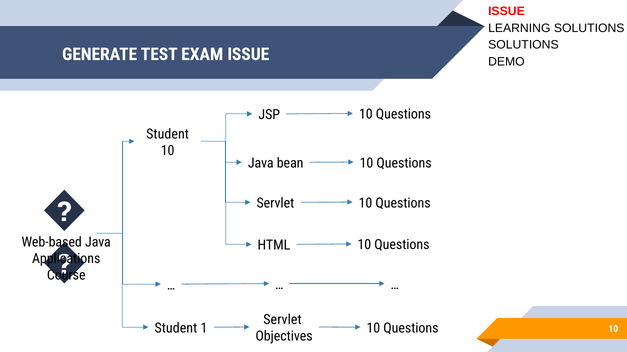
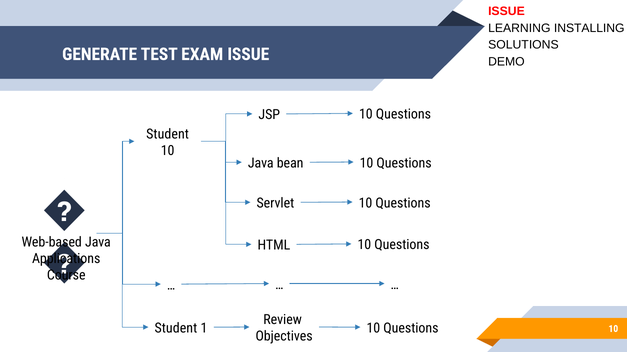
LEARNING SOLUTIONS: SOLUTIONS -> INSTALLING (589, 28)
Servlet: Servlet -> Review (283, 320)
